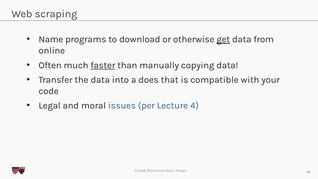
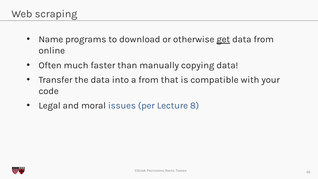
faster underline: present -> none (103, 65)
a does: does -> from (149, 80)
4: 4 -> 8 (195, 106)
